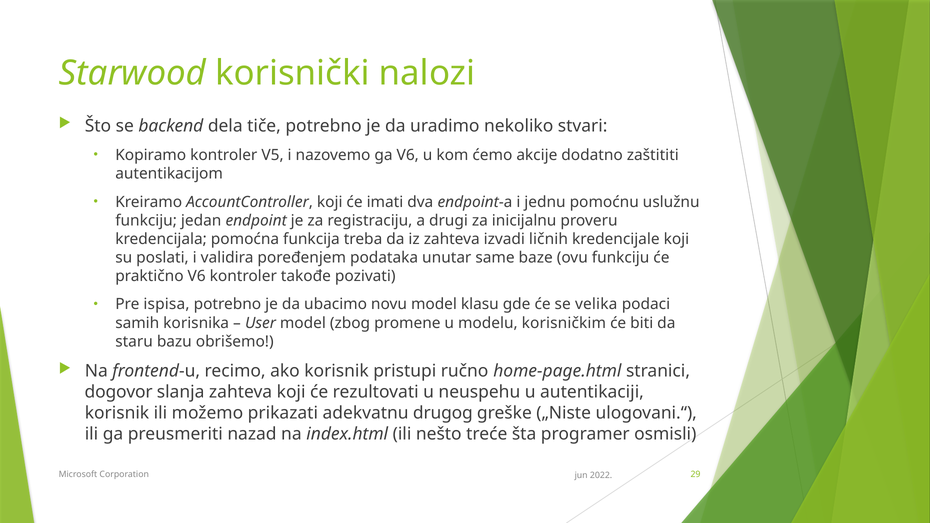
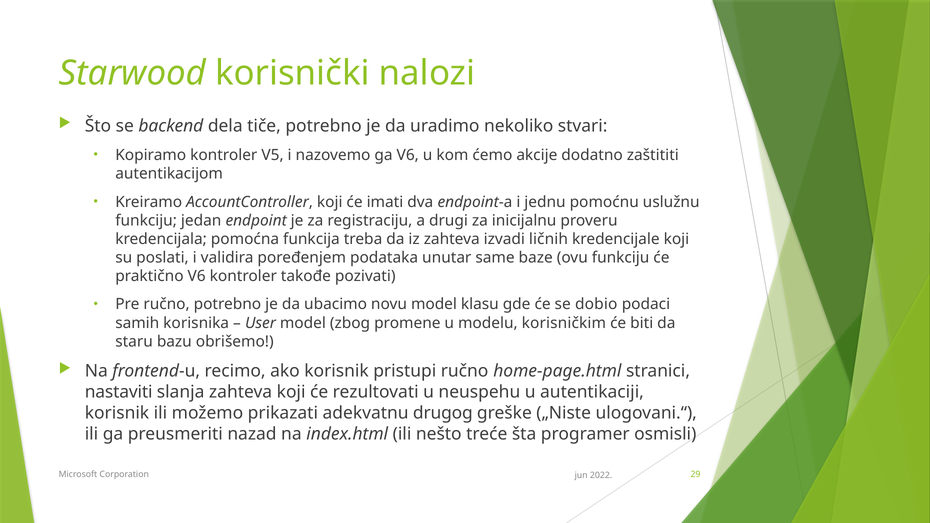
Pre ispisa: ispisa -> ručno (167, 304)
velika: velika -> dobio (596, 304)
dogovor: dogovor -> nastaviti (119, 392)
